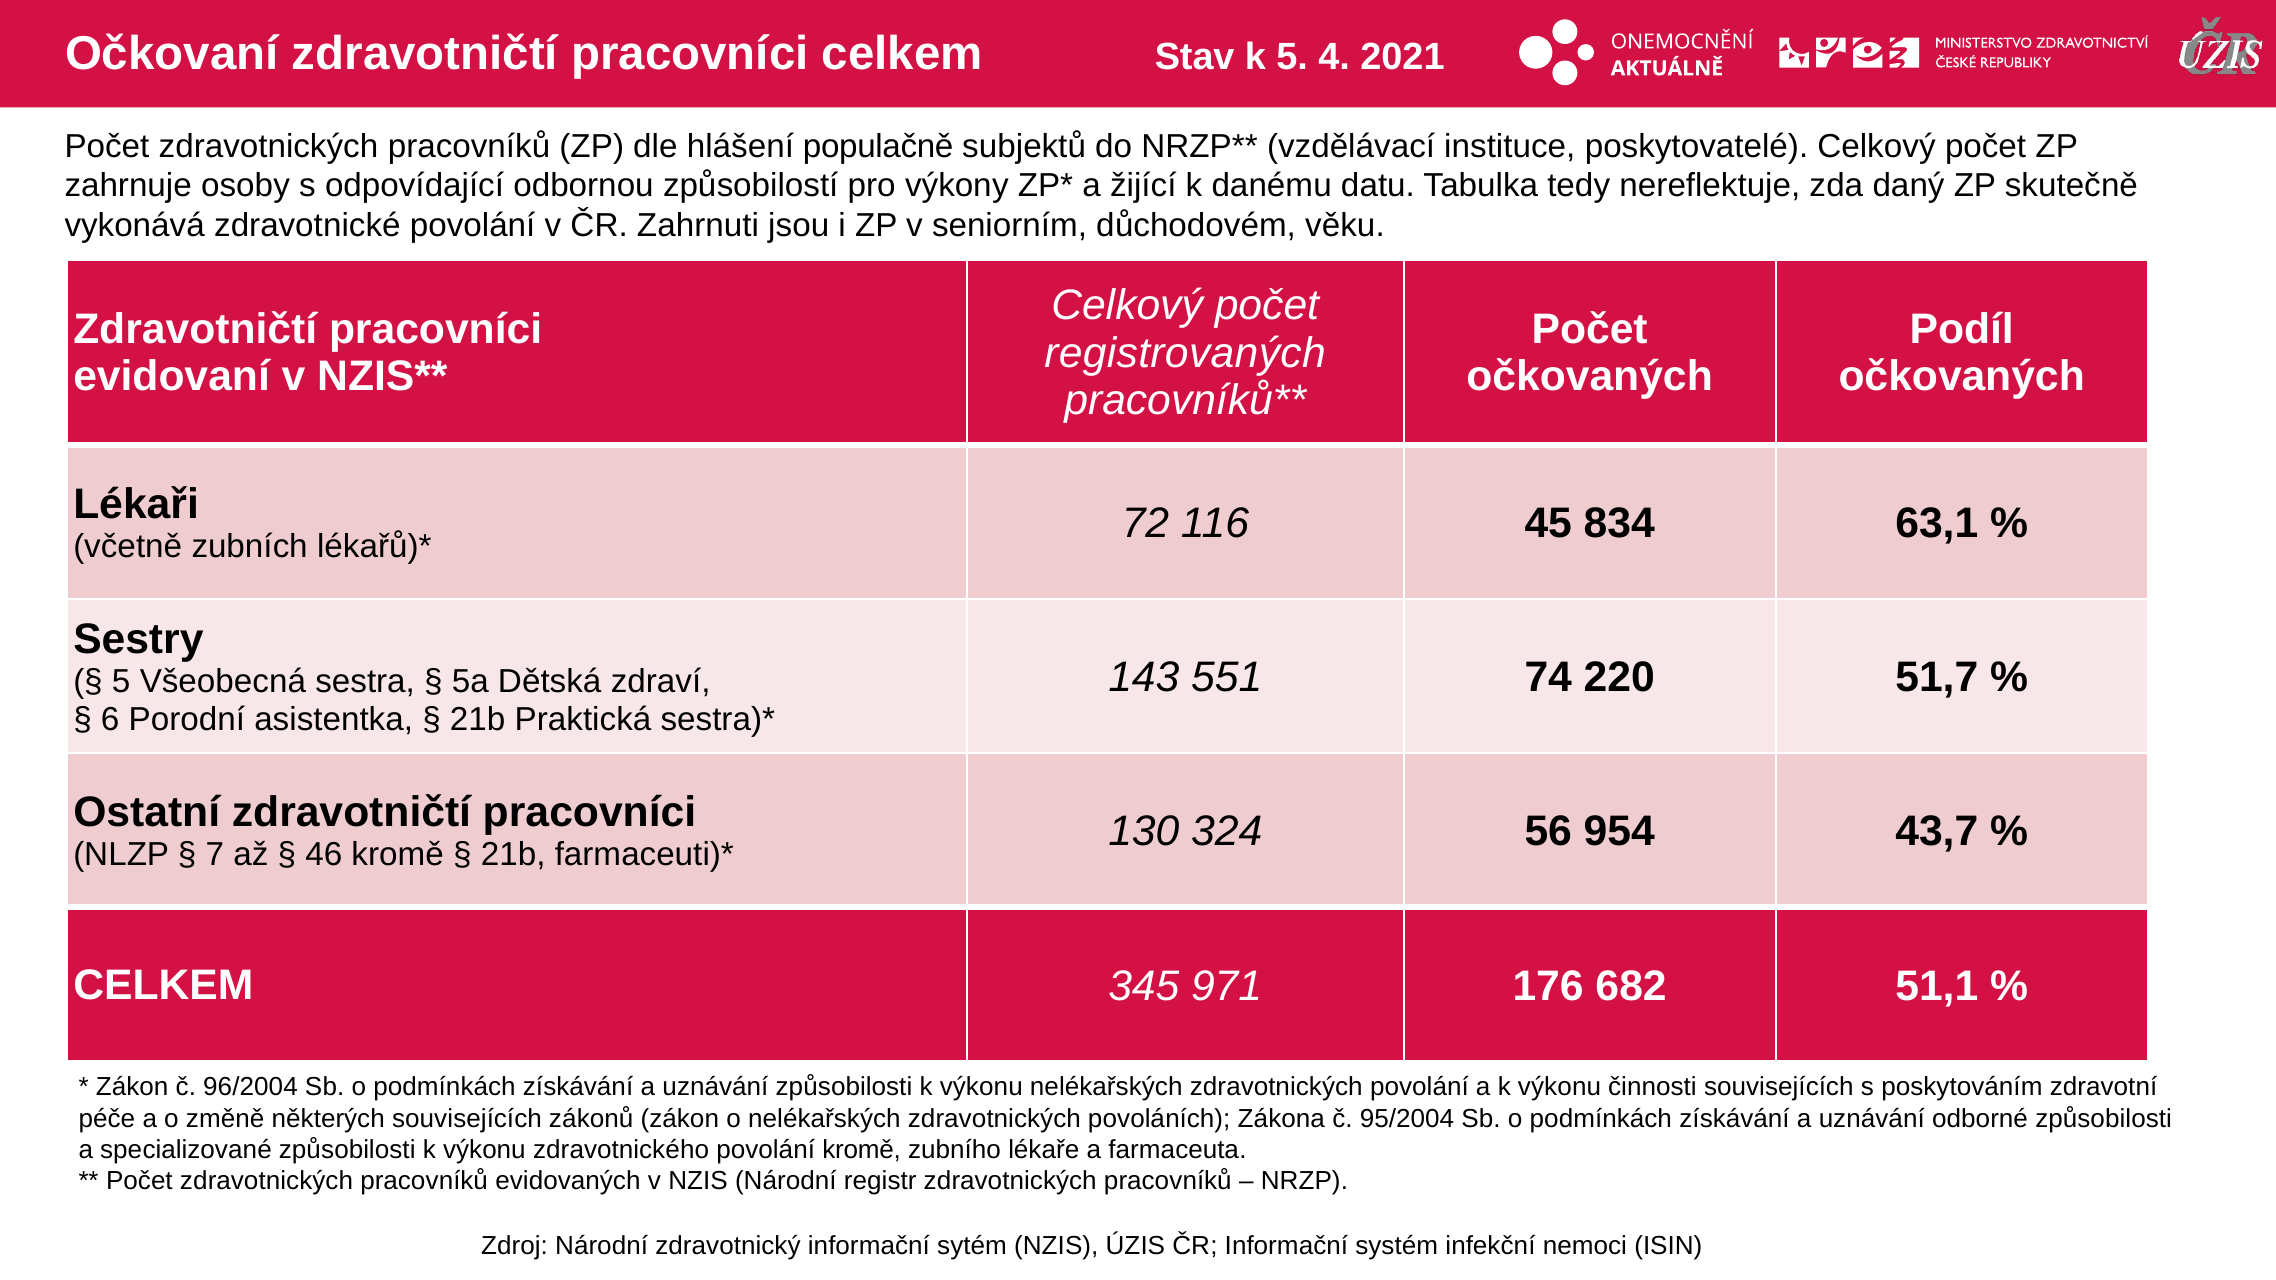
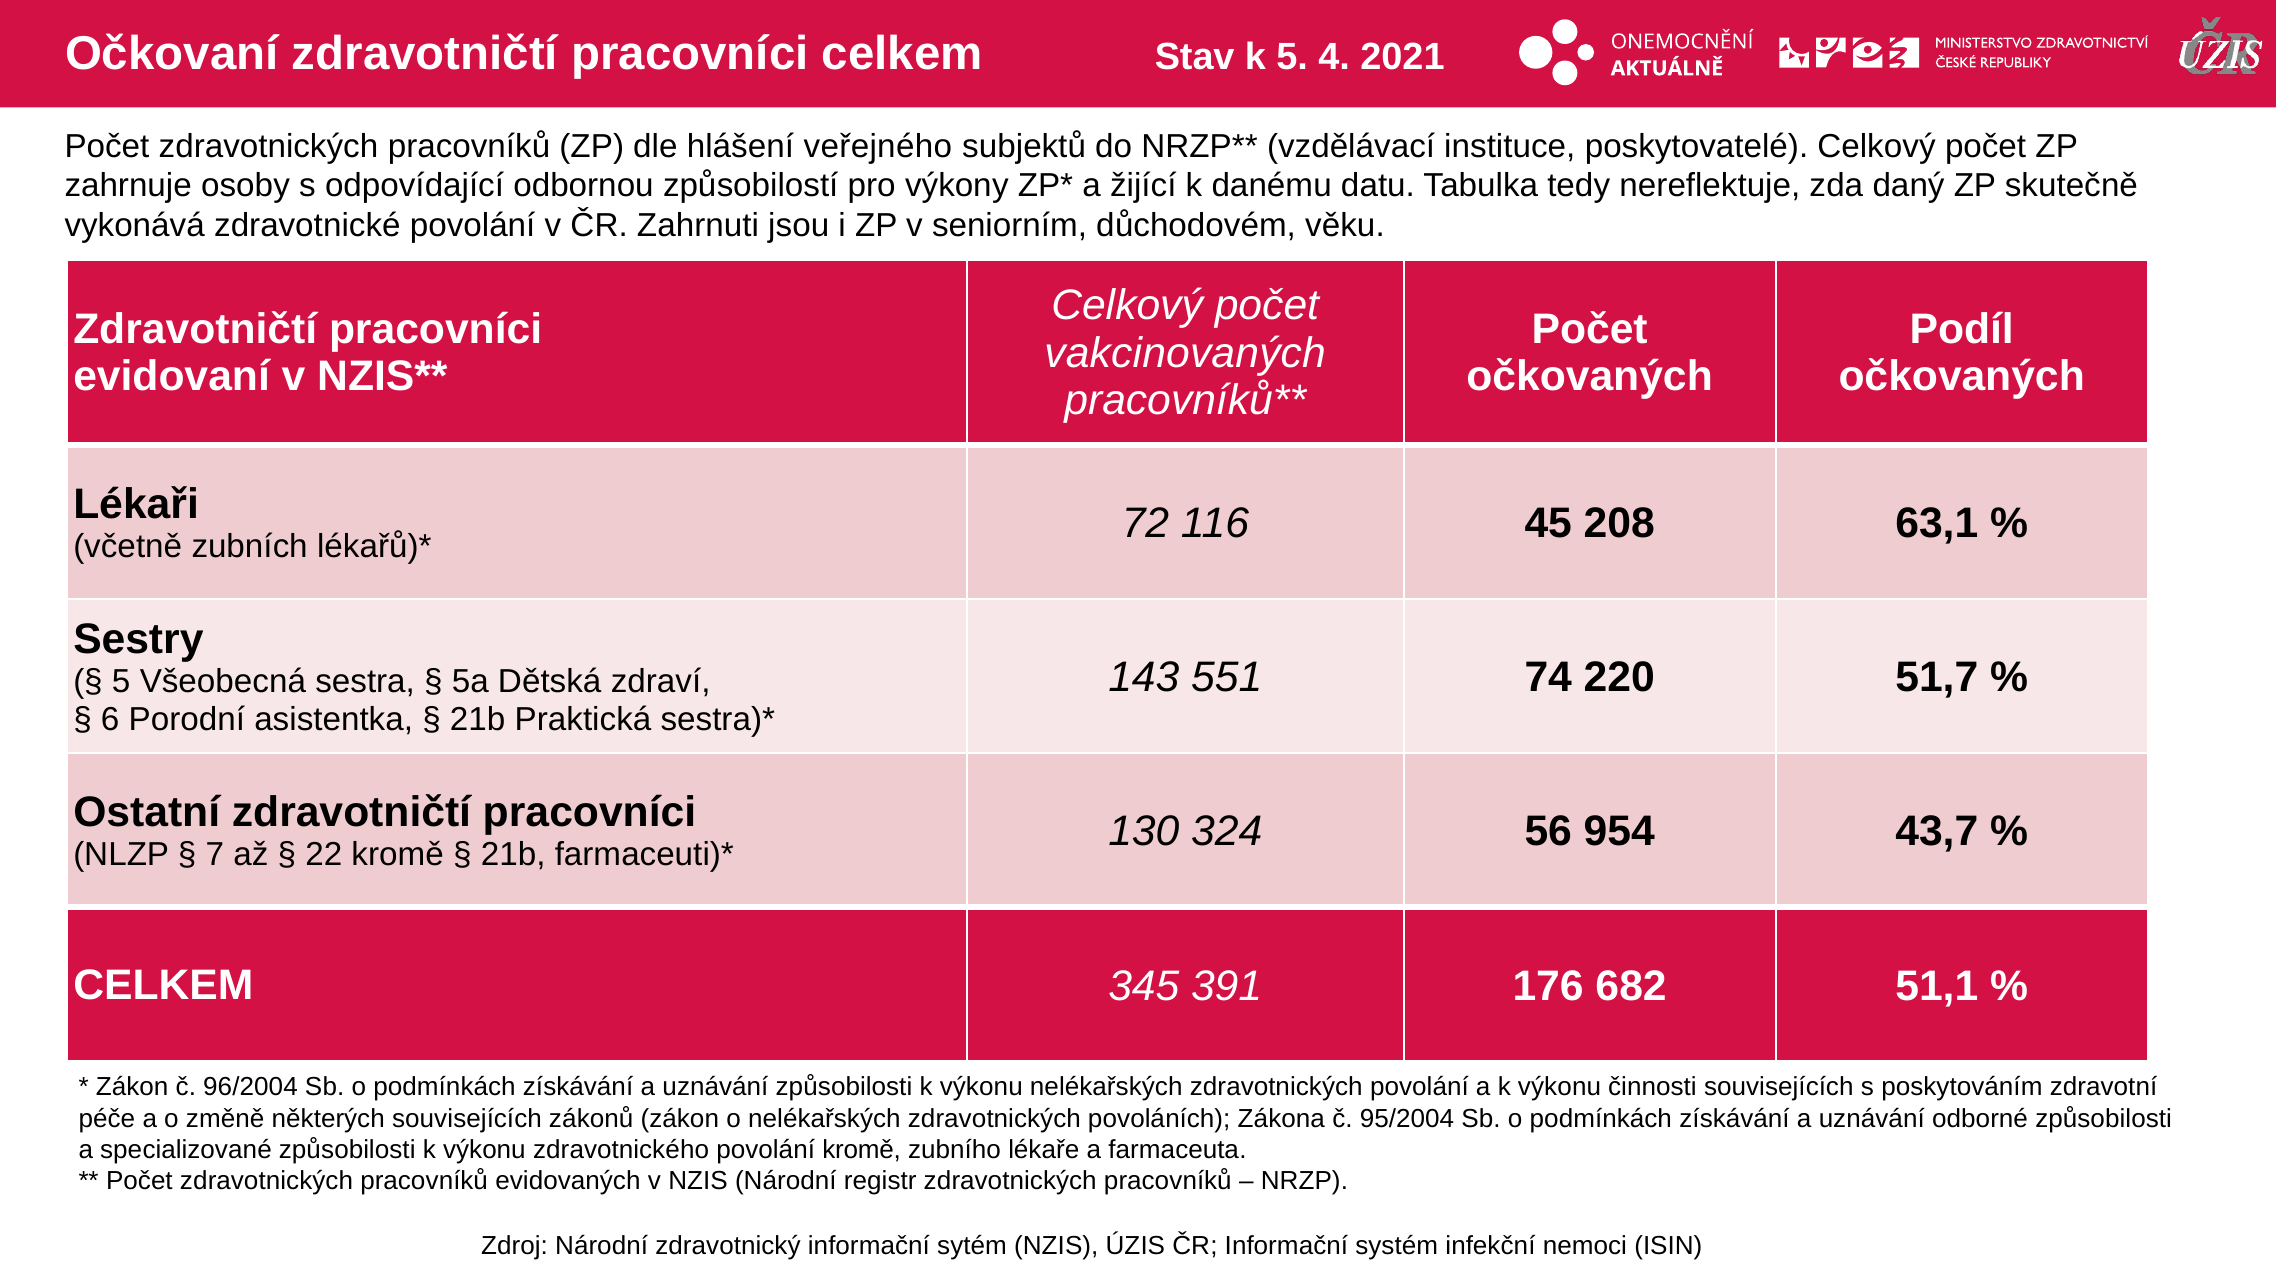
populačně: populačně -> veřejného (878, 146)
registrovaných: registrovaných -> vakcinovaných (1185, 353)
834: 834 -> 208 (1619, 524)
46: 46 -> 22 (324, 855)
971: 971 -> 391 (1227, 986)
